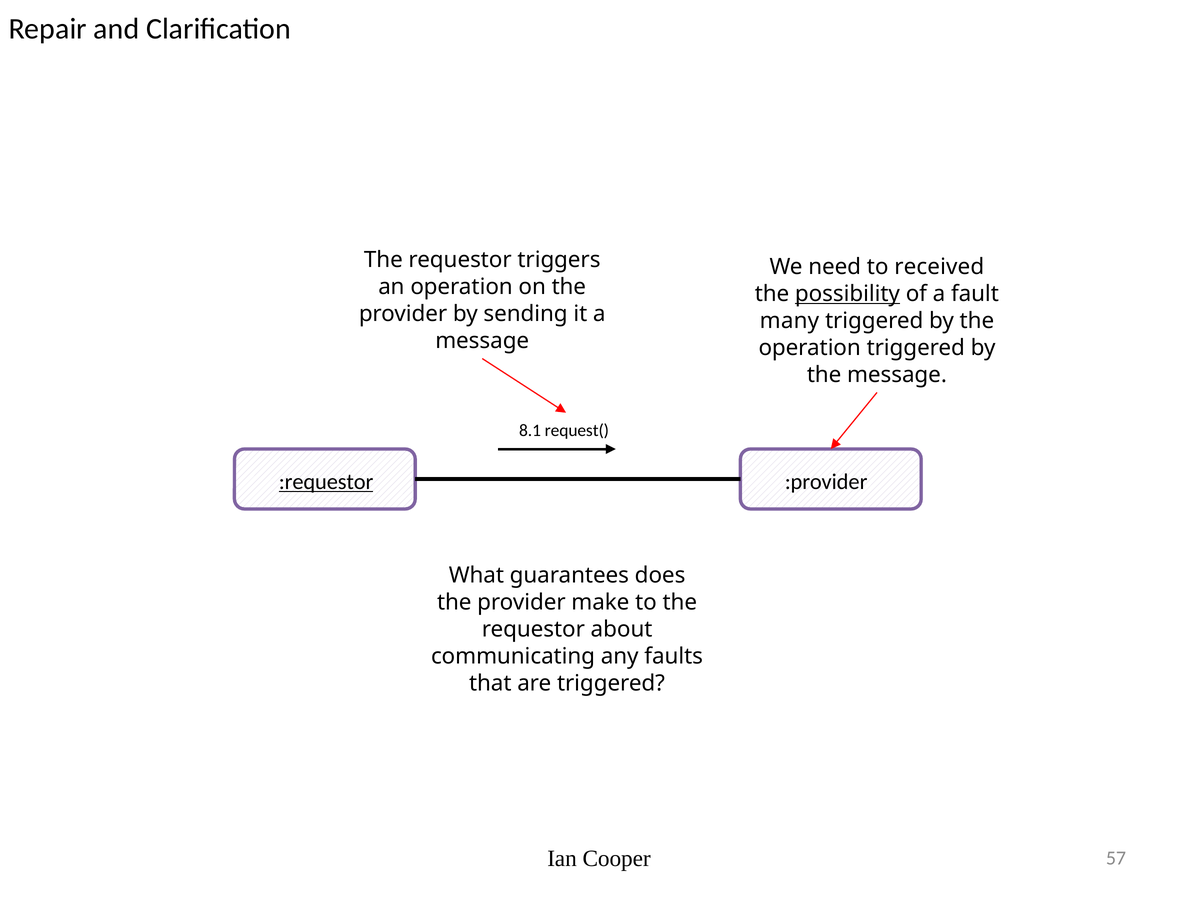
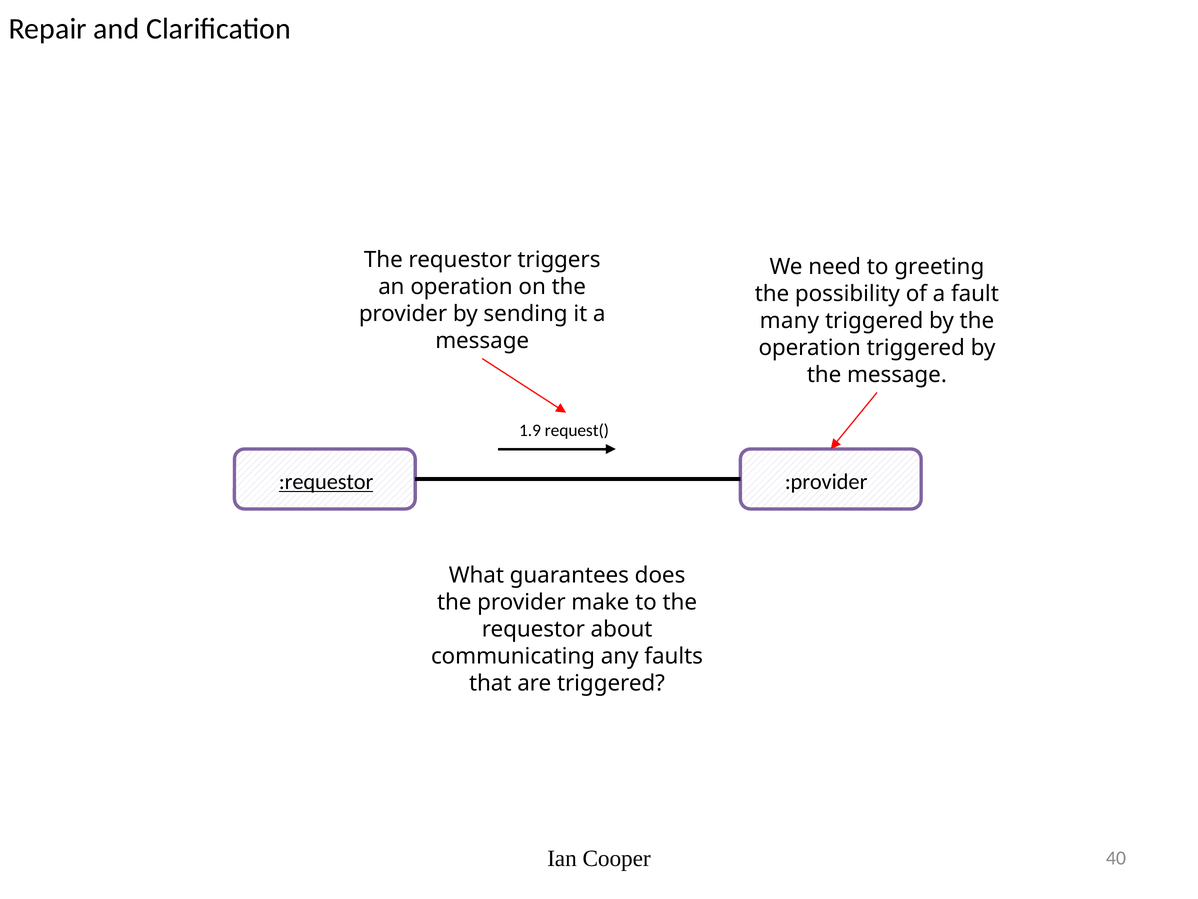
received: received -> greeting (939, 267)
possibility underline: present -> none (847, 294)
8.1: 8.1 -> 1.9 (530, 430)
57: 57 -> 40 (1116, 858)
